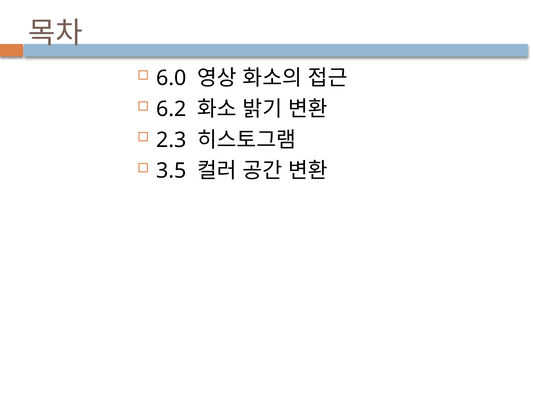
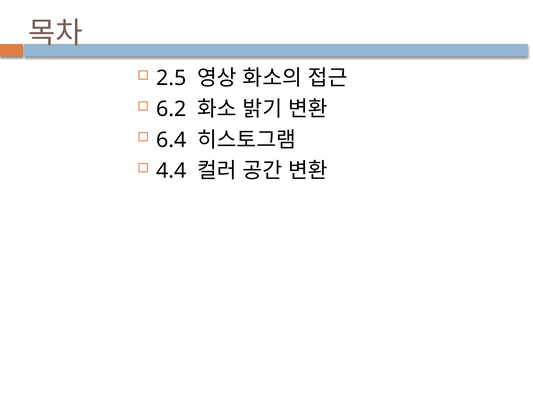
6.0: 6.0 -> 2.5 (171, 78)
2.3: 2.3 -> 6.4 (171, 140)
3.5: 3.5 -> 4.4 (171, 171)
